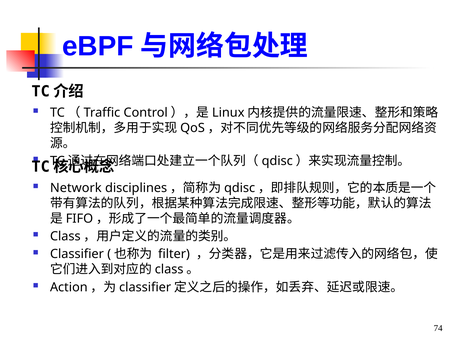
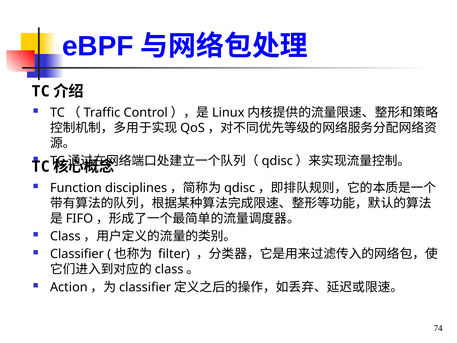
Network: Network -> Function (76, 188)
